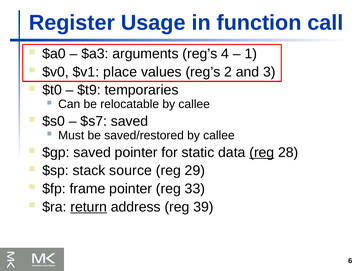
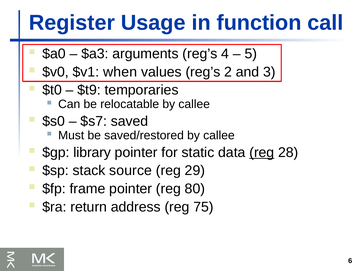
1: 1 -> 5 (251, 54)
place: place -> when (120, 72)
$gp saved: saved -> library (92, 152)
33: 33 -> 80 (195, 189)
return underline: present -> none (89, 207)
39: 39 -> 75 (203, 207)
